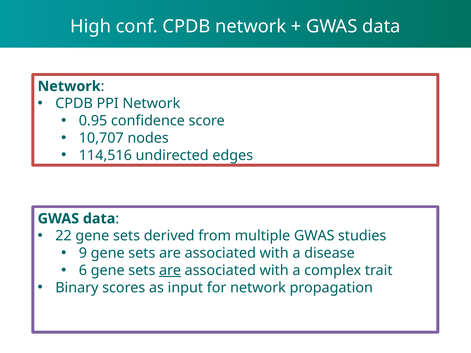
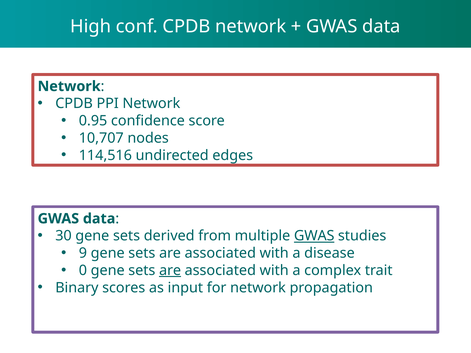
22: 22 -> 30 (63, 236)
GWAS underline: none -> present (314, 236)
6: 6 -> 0 (83, 271)
